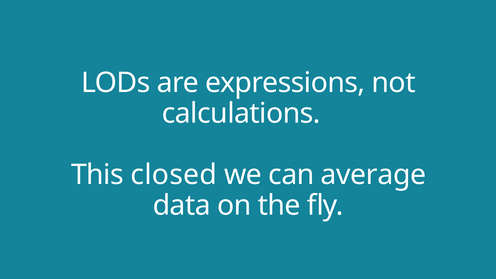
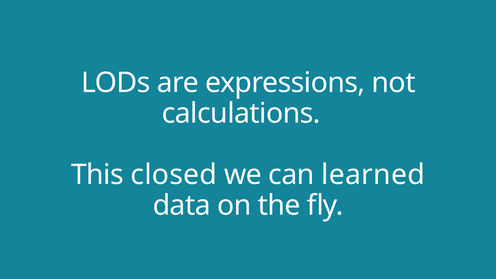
average: average -> learned (373, 175)
